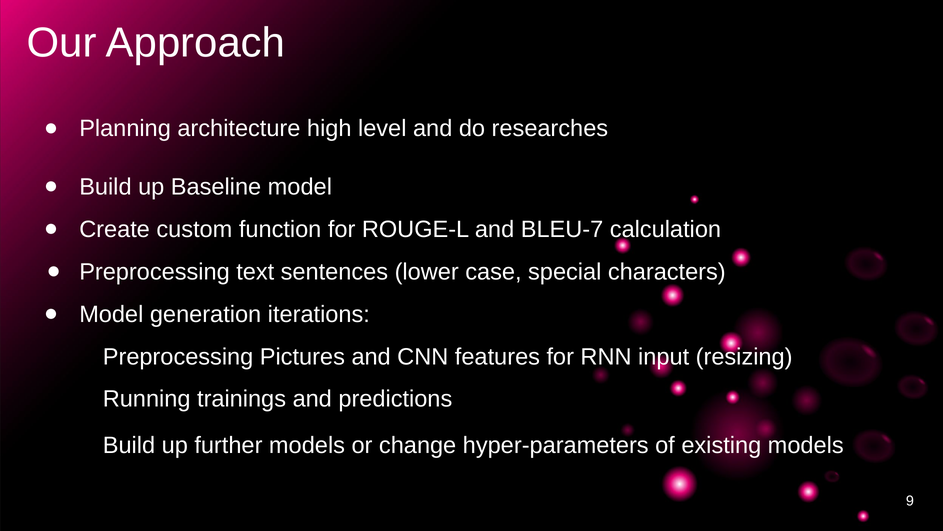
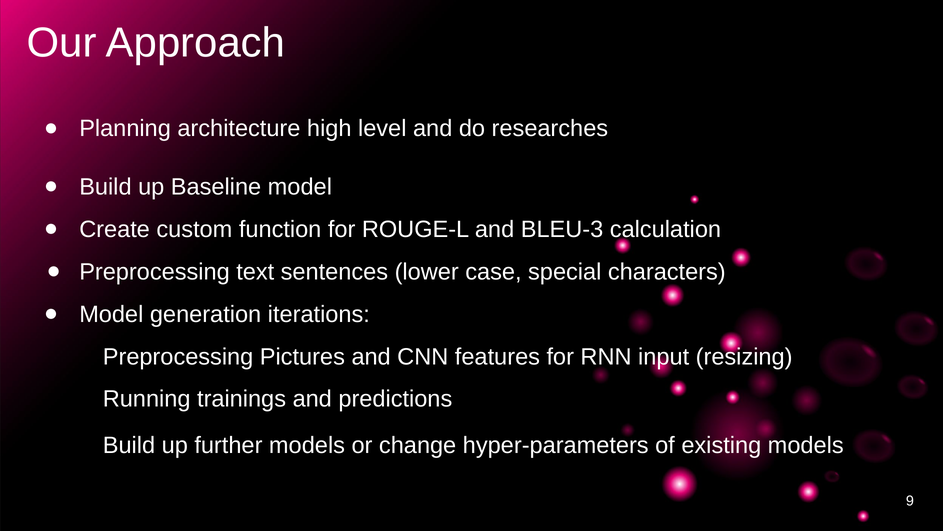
BLEU-7: BLEU-7 -> BLEU-3 (562, 229)
